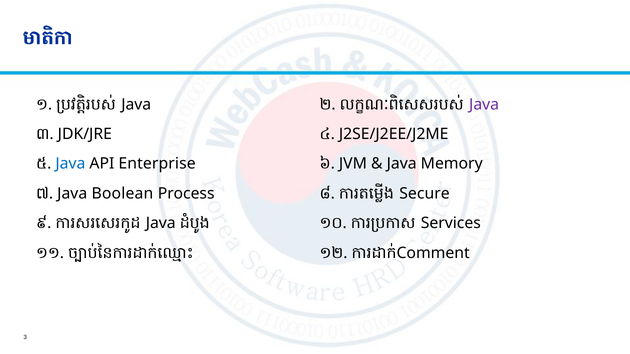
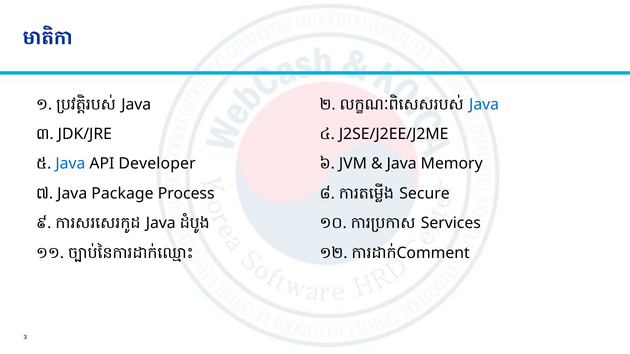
Java colour: purple -> blue (484, 104)
Enterprise: Enterprise -> Developer (157, 164)
Boolean: Boolean -> Package (122, 194)
